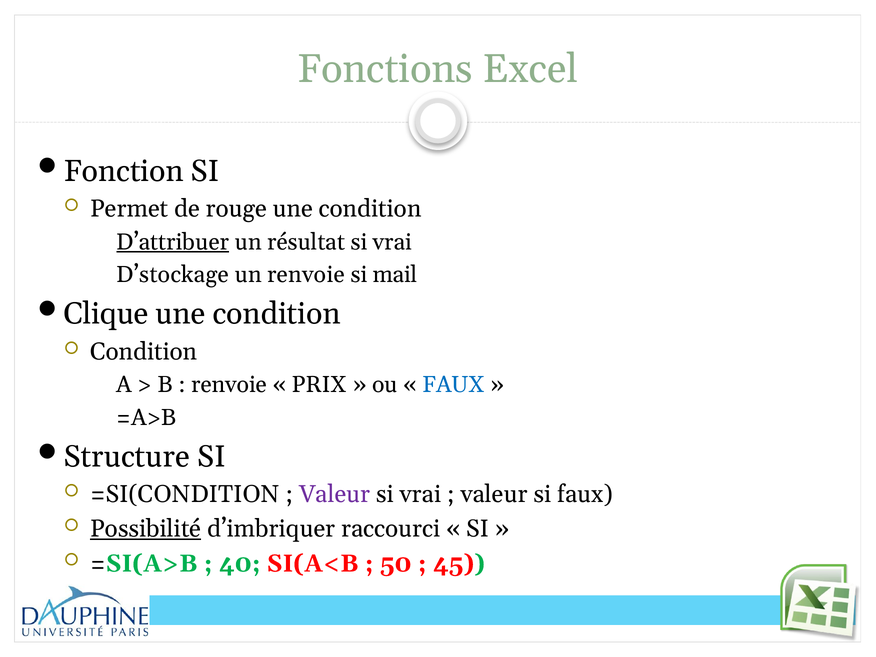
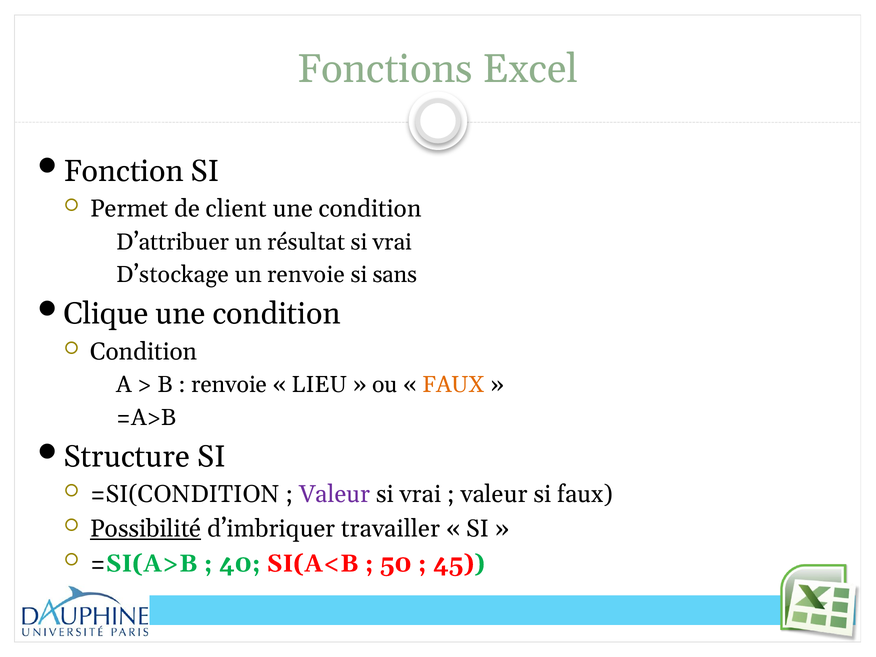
rouge: rouge -> client (236, 209)
D’attribuer underline: present -> none (173, 242)
mail: mail -> sans (395, 275)
PRIX: PRIX -> LIEU (319, 385)
FAUX colour: blue -> orange (454, 385)
raccourci: raccourci -> travailler (391, 529)
